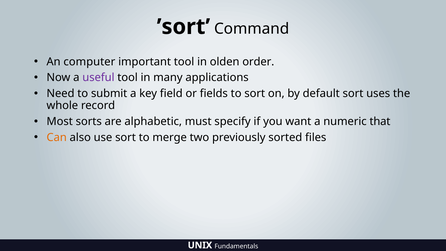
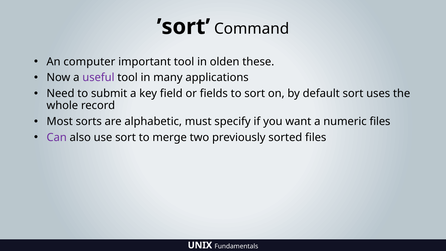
order: order -> these (258, 62)
numeric that: that -> files (380, 121)
Can colour: orange -> purple (57, 137)
